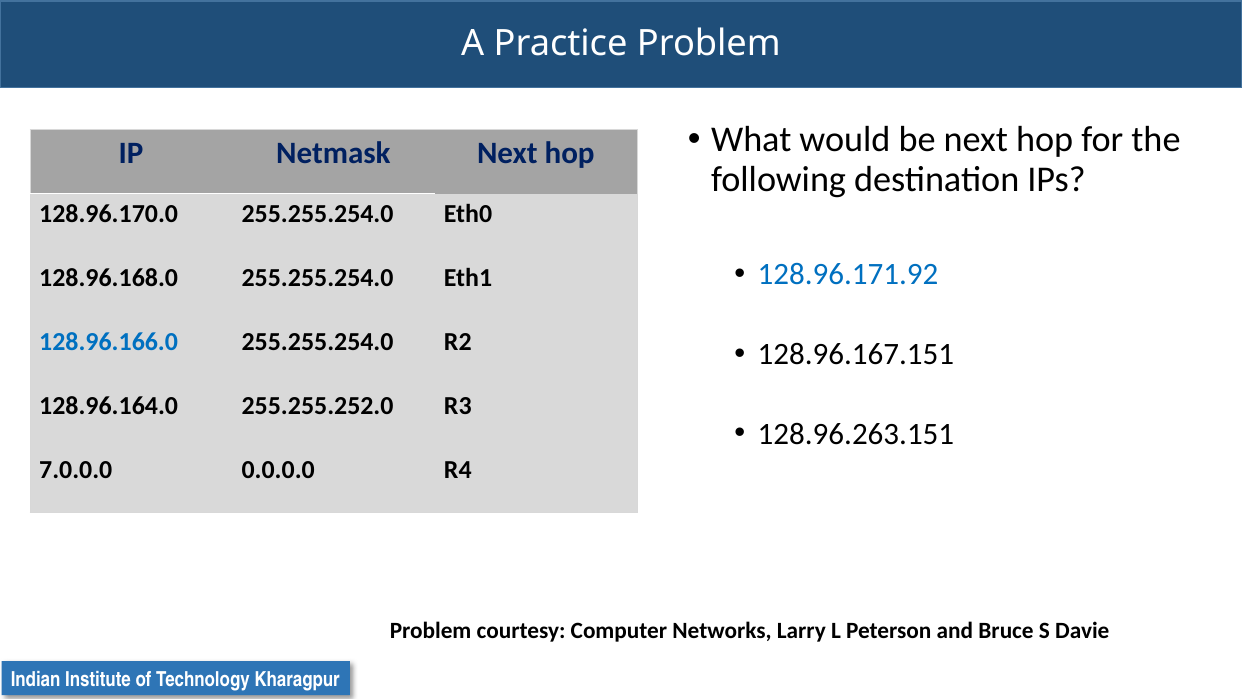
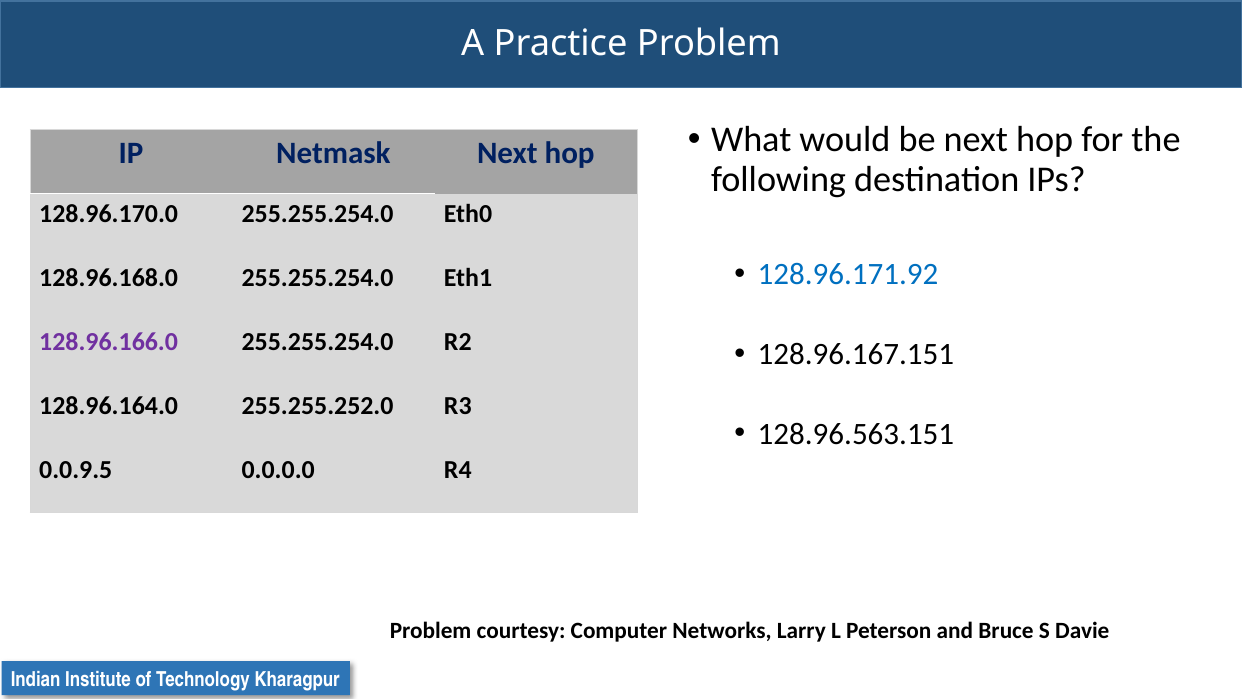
128.96.166.0 colour: blue -> purple (109, 342)
128.96.263.151: 128.96.263.151 -> 128.96.563.151 (856, 434)
7.0.0.0: 7.0.0.0 -> 0.0.9.5 (76, 469)
